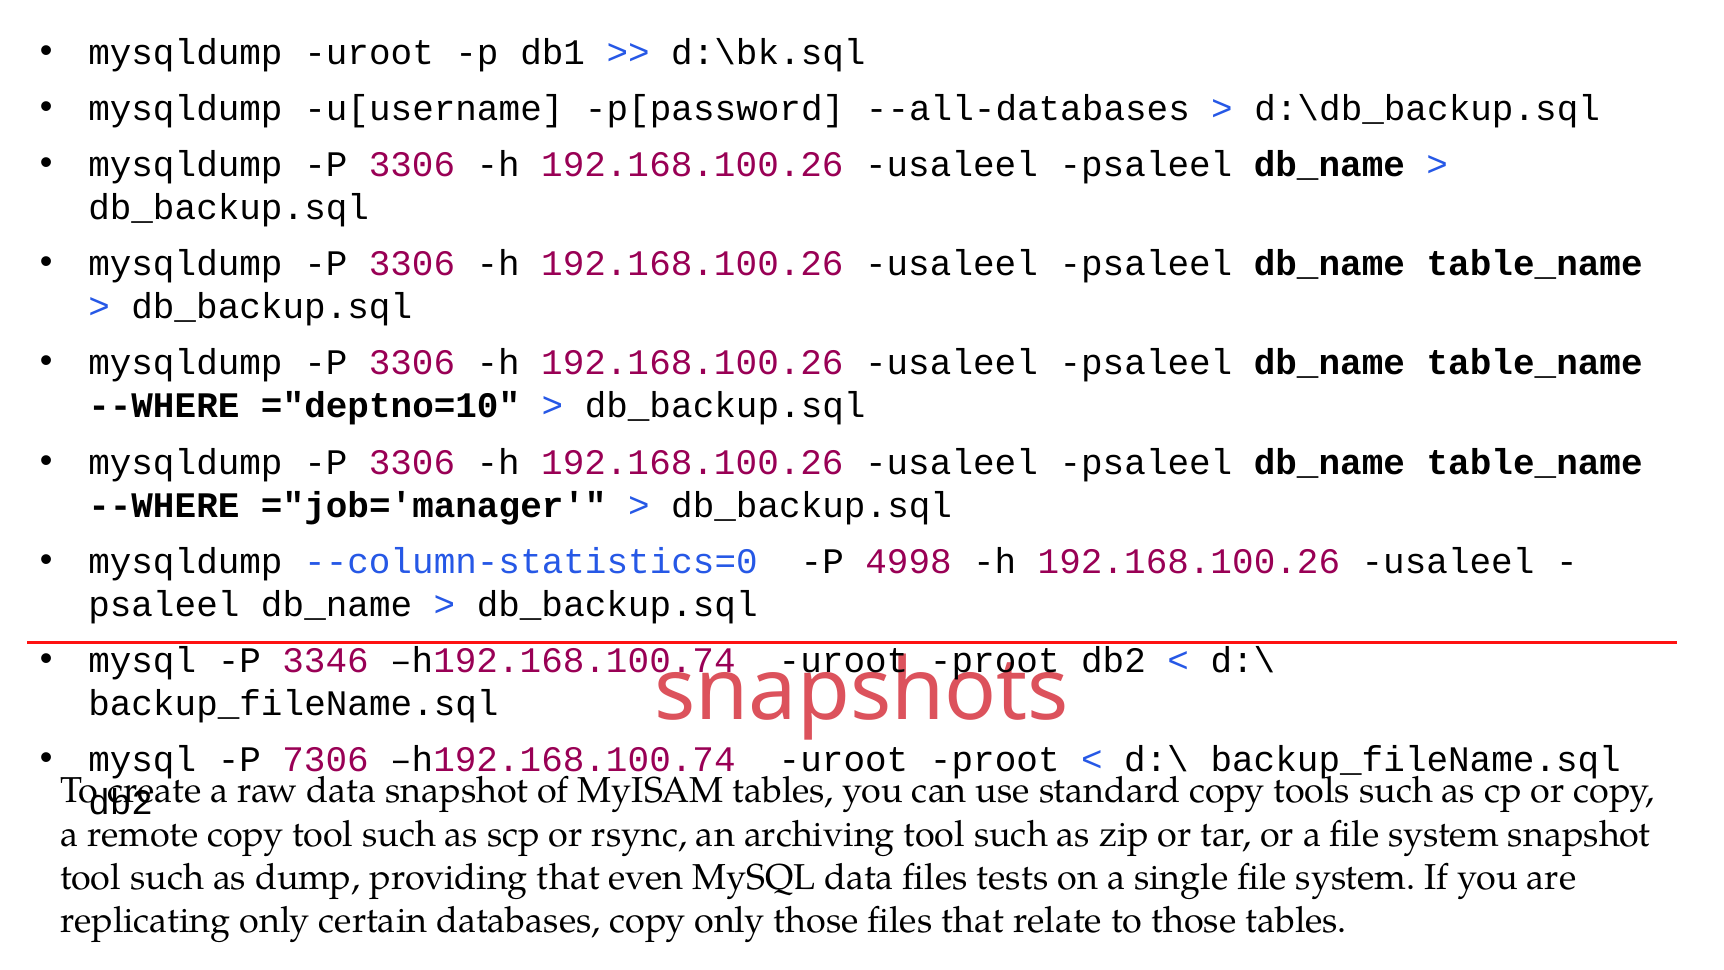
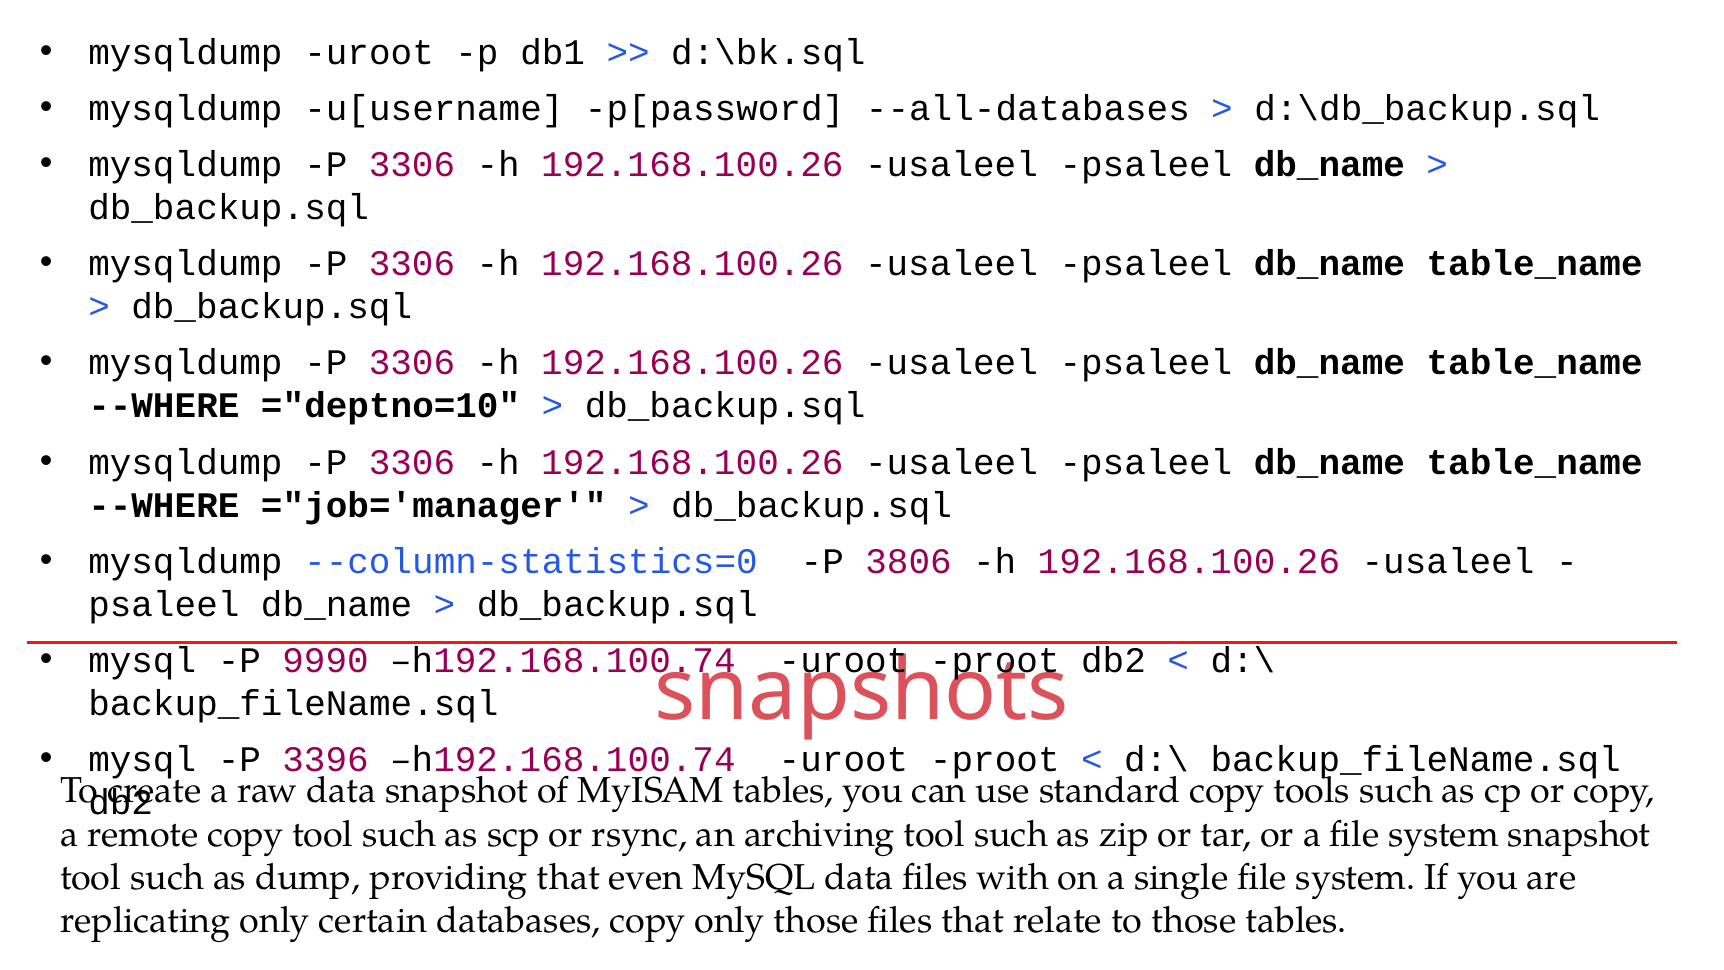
4998: 4998 -> 3806 (909, 561)
3346: 3346 -> 9990 (326, 660)
7306: 7306 -> 3396 (326, 760)
tests: tests -> with (1013, 877)
